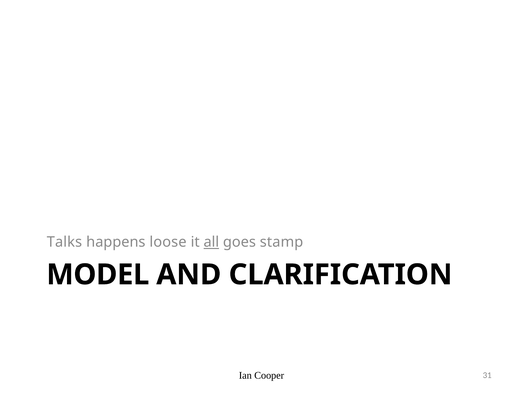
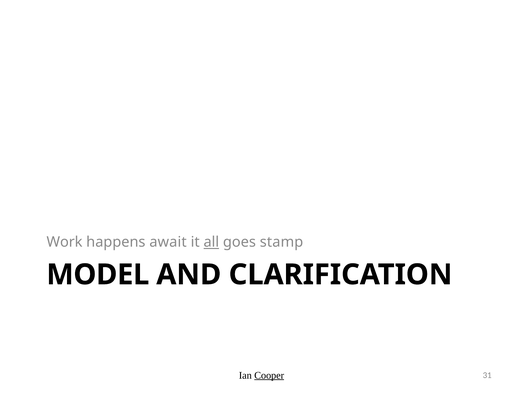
Talks: Talks -> Work (65, 242)
loose: loose -> await (168, 242)
Cooper underline: none -> present (269, 375)
